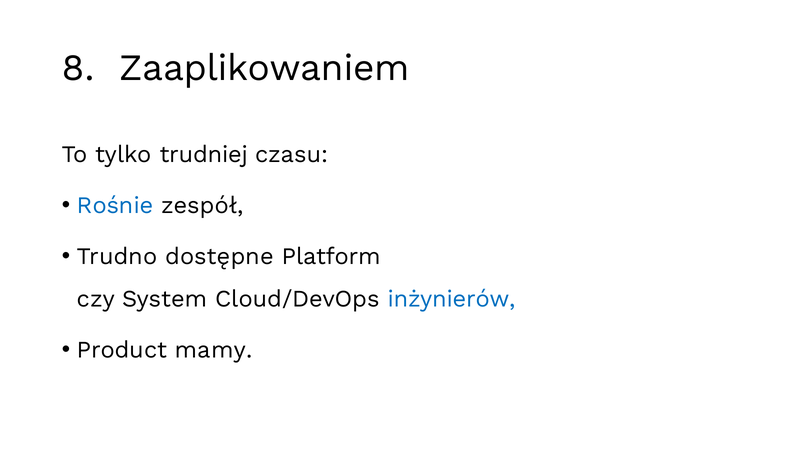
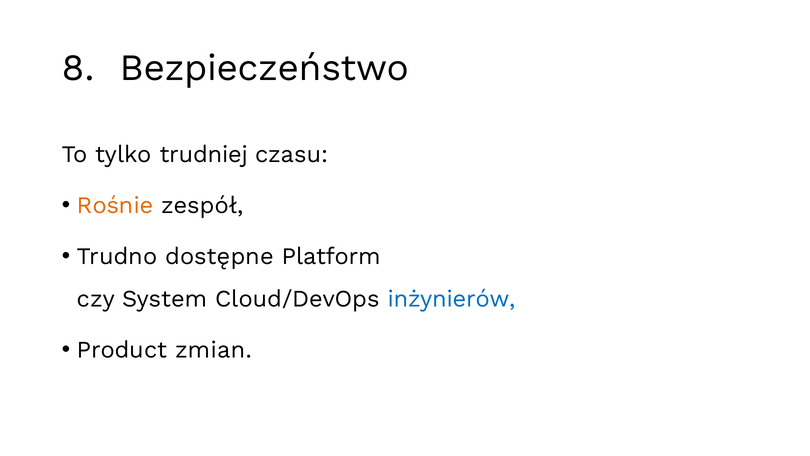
Zaaplikowaniem: Zaaplikowaniem -> Bezpieczeństwo (264, 68)
Rośnie colour: blue -> orange (115, 205)
mamy: mamy -> zmian (214, 350)
